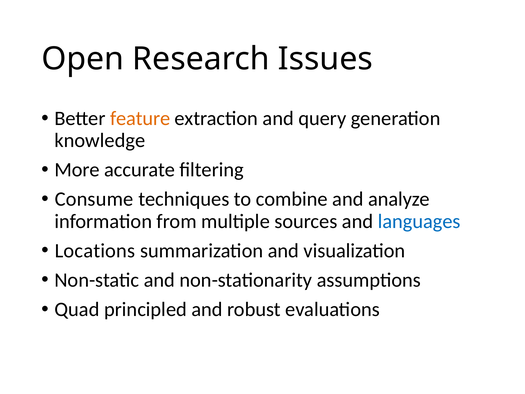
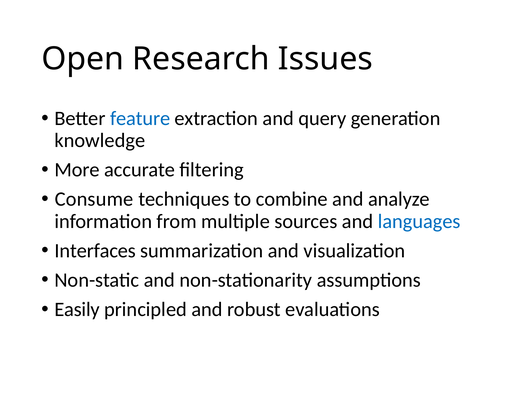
feature colour: orange -> blue (140, 118)
Locations: Locations -> Interfaces (95, 251)
Quad: Quad -> Easily (77, 309)
